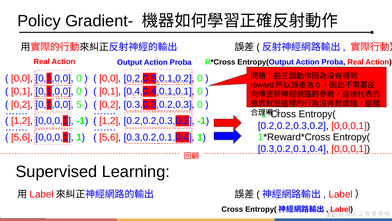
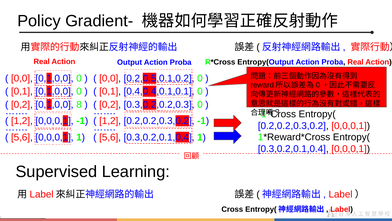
5: 5 -> 8 (79, 104)
